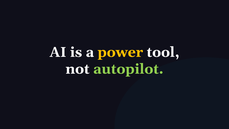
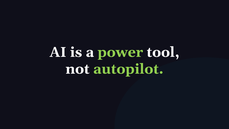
power colour: yellow -> light green (120, 52)
